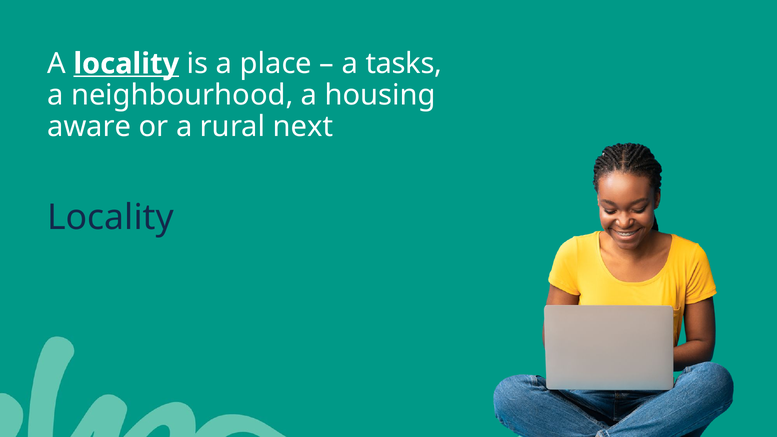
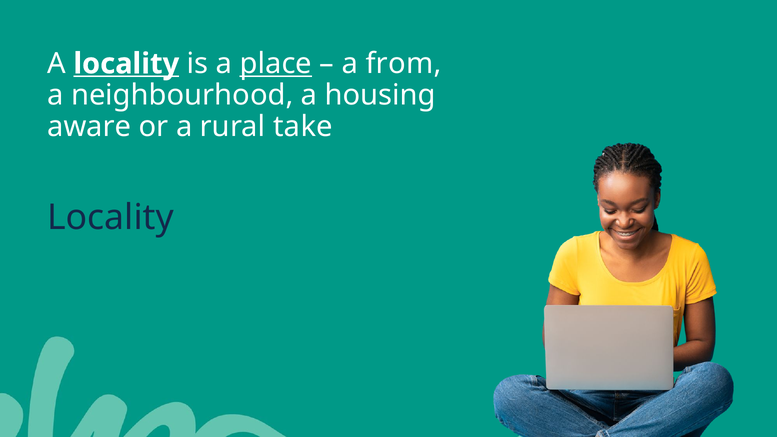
place underline: none -> present (276, 64)
tasks: tasks -> from (404, 64)
next: next -> take (303, 127)
